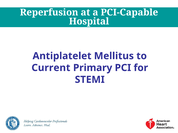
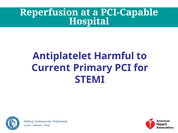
Mellitus: Mellitus -> Harmful (114, 56)
